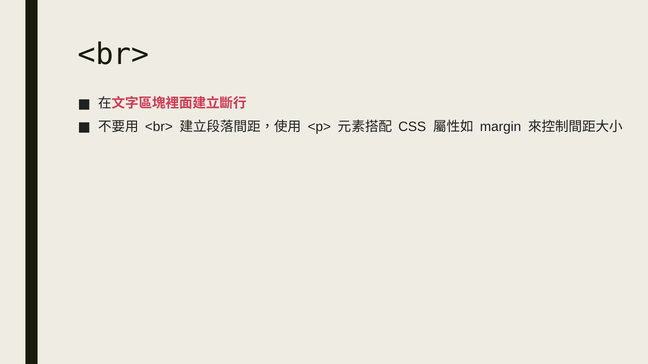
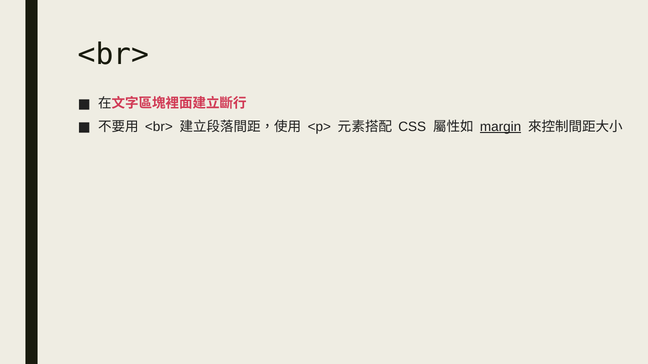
margin underline: none -> present (501, 127)
